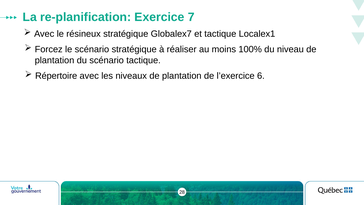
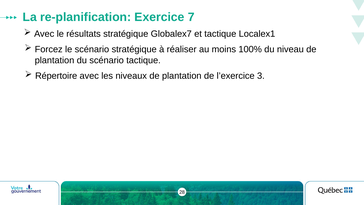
résineux: résineux -> résultats (84, 34)
6: 6 -> 3 (261, 76)
